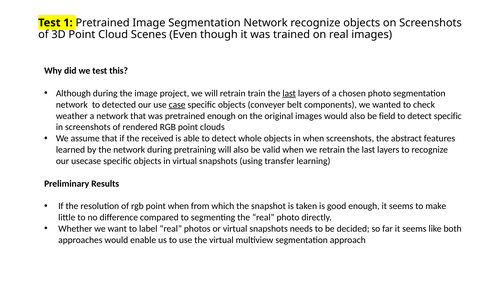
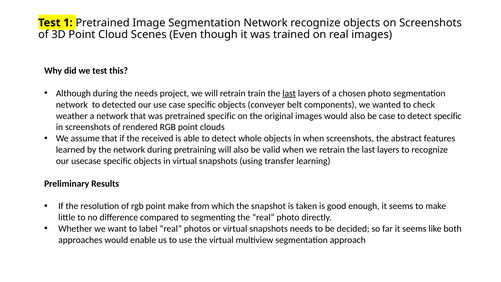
the image: image -> needs (146, 93)
case underline: present -> none (177, 105)
pretrained enough: enough -> specific (221, 116)
be field: field -> case (387, 116)
point when: when -> make (178, 206)
